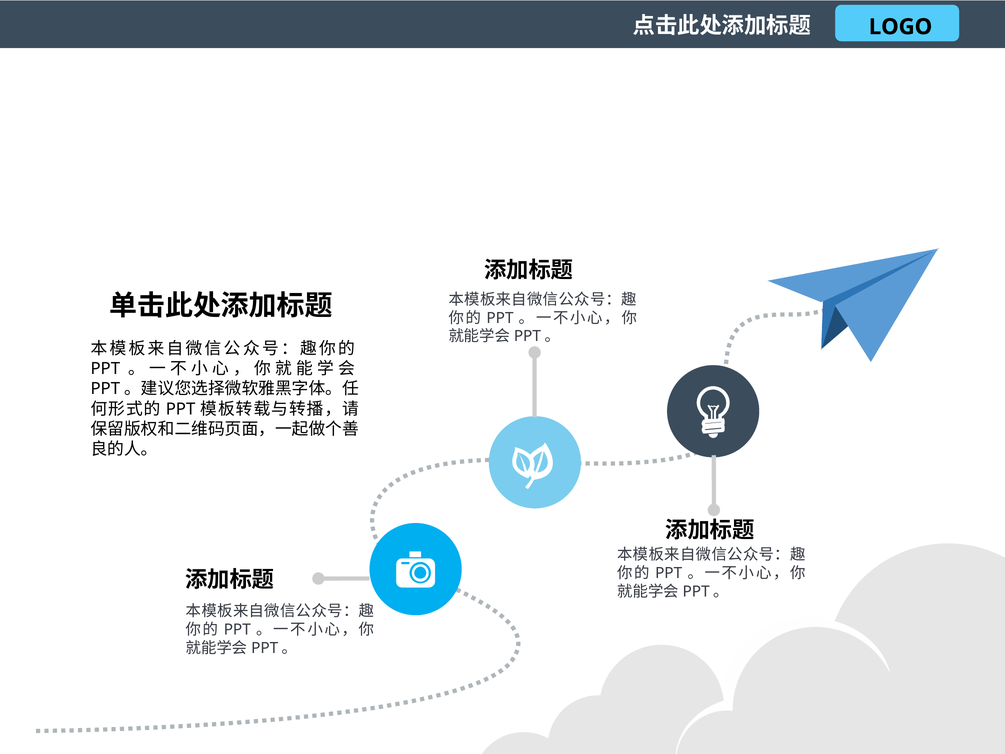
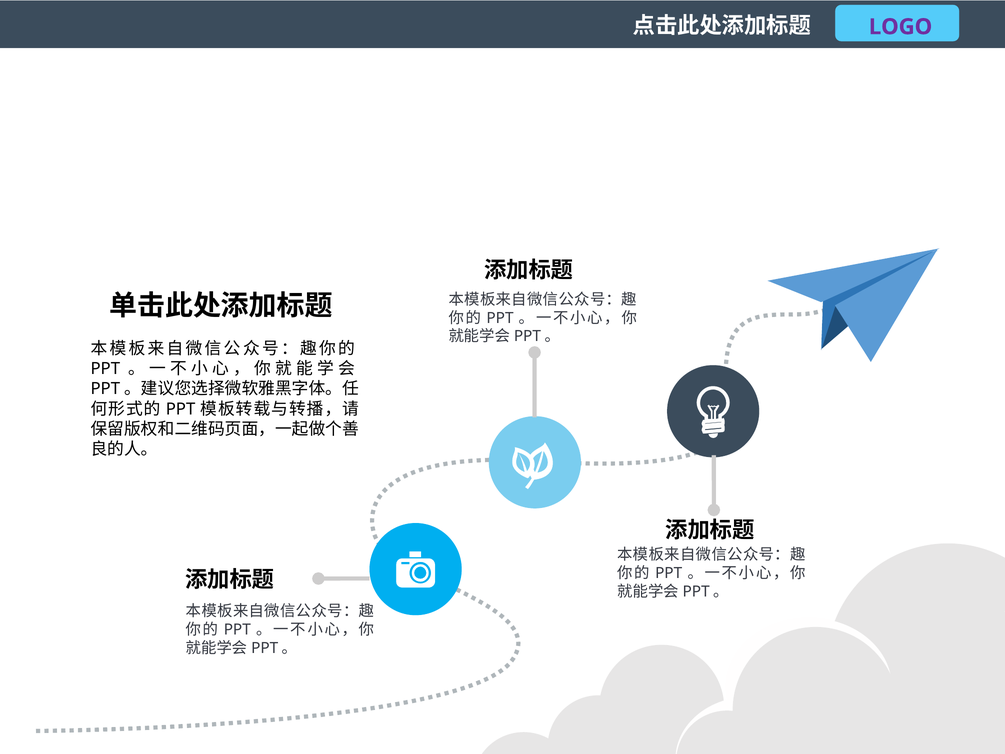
LOGO colour: black -> purple (901, 27)
